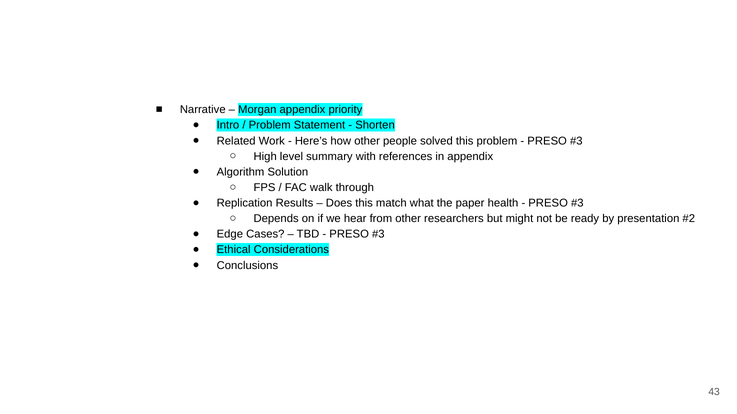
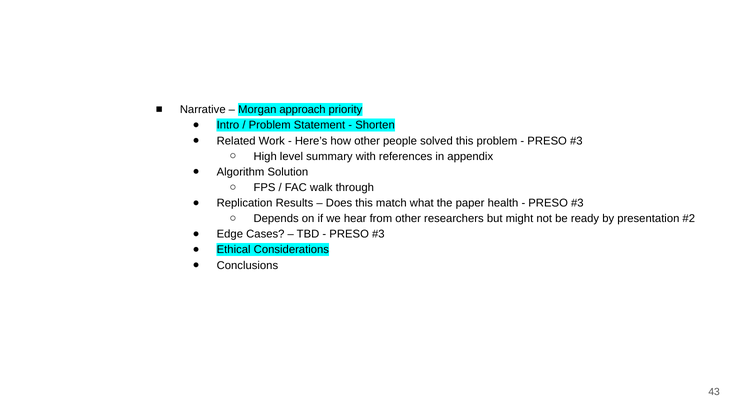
Morgan appendix: appendix -> approach (303, 110)
